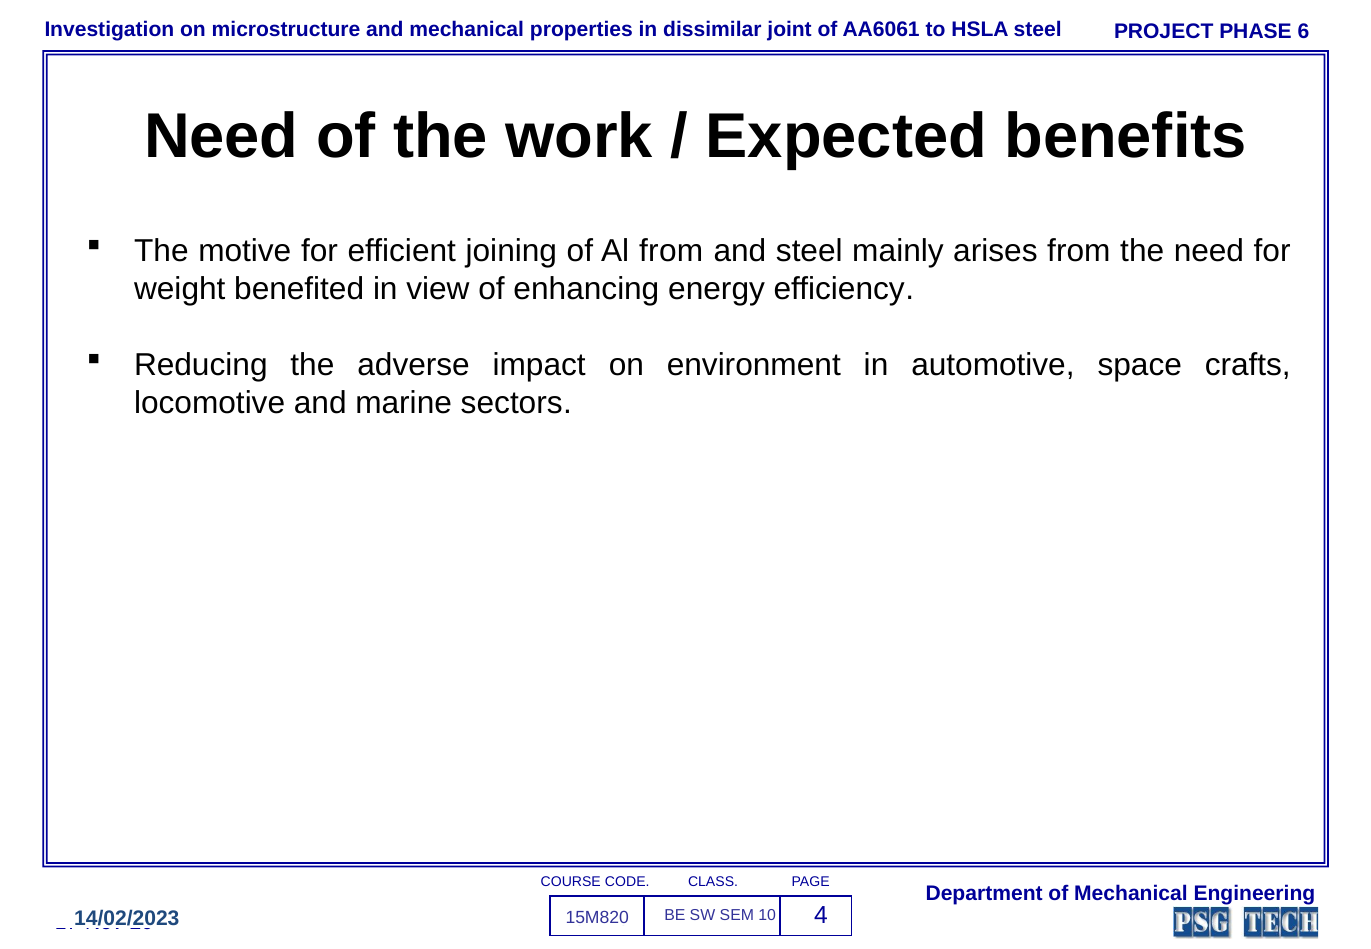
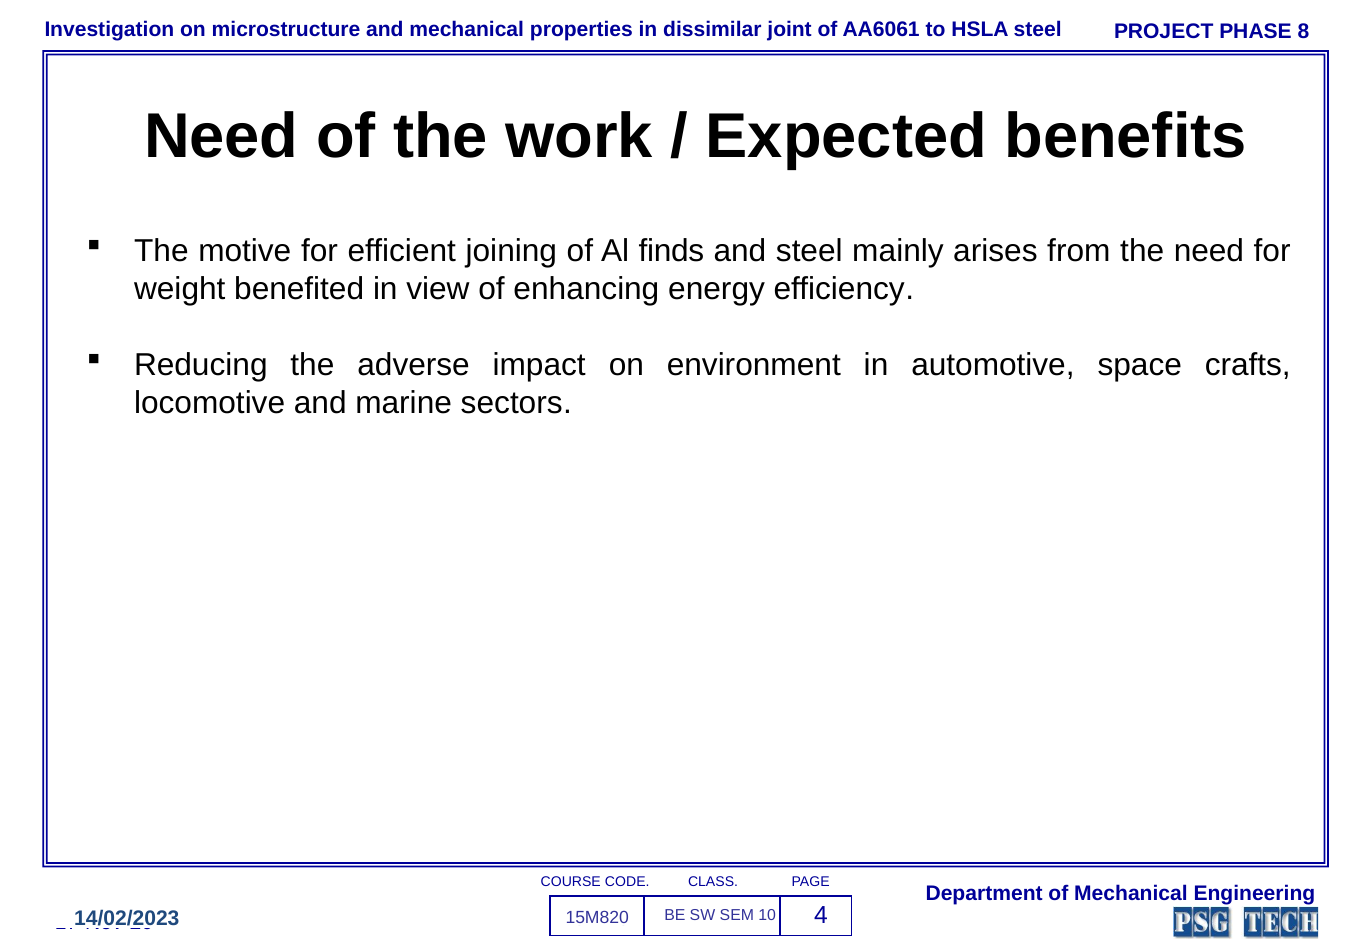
6: 6 -> 8 (1303, 32)
Al from: from -> finds (671, 251)
